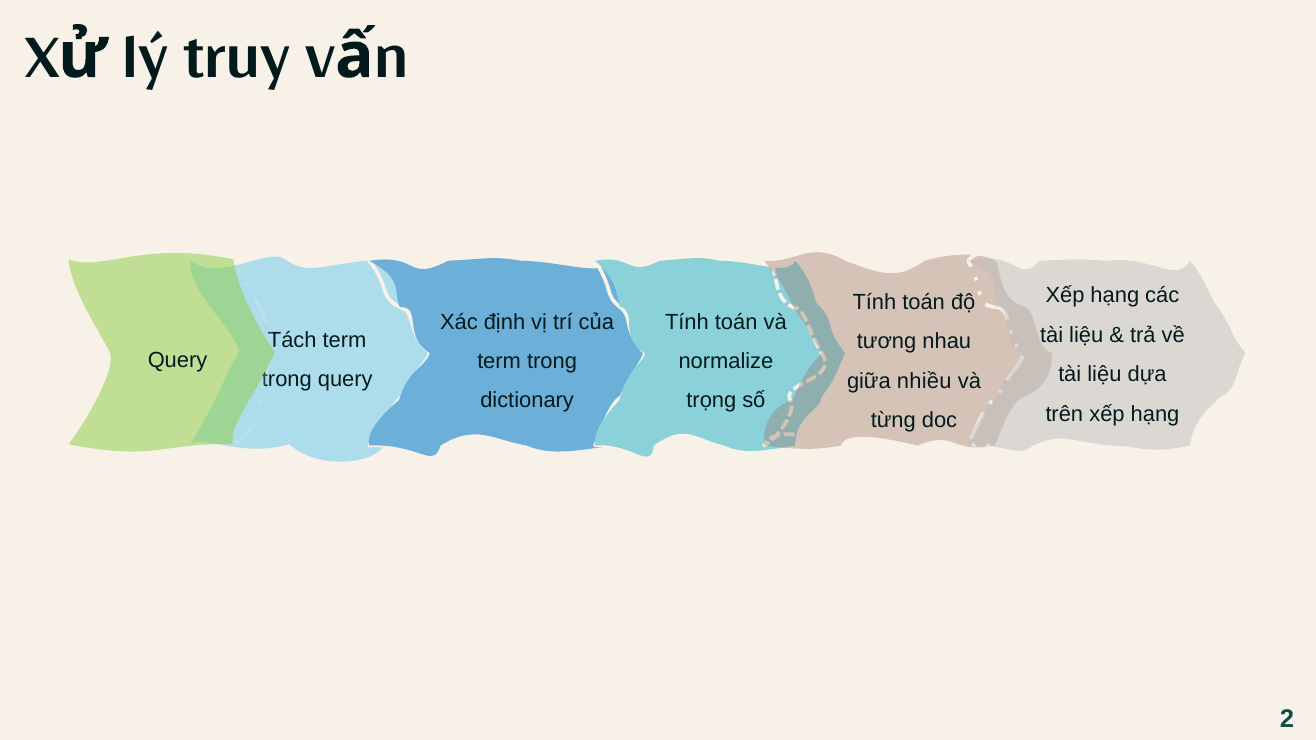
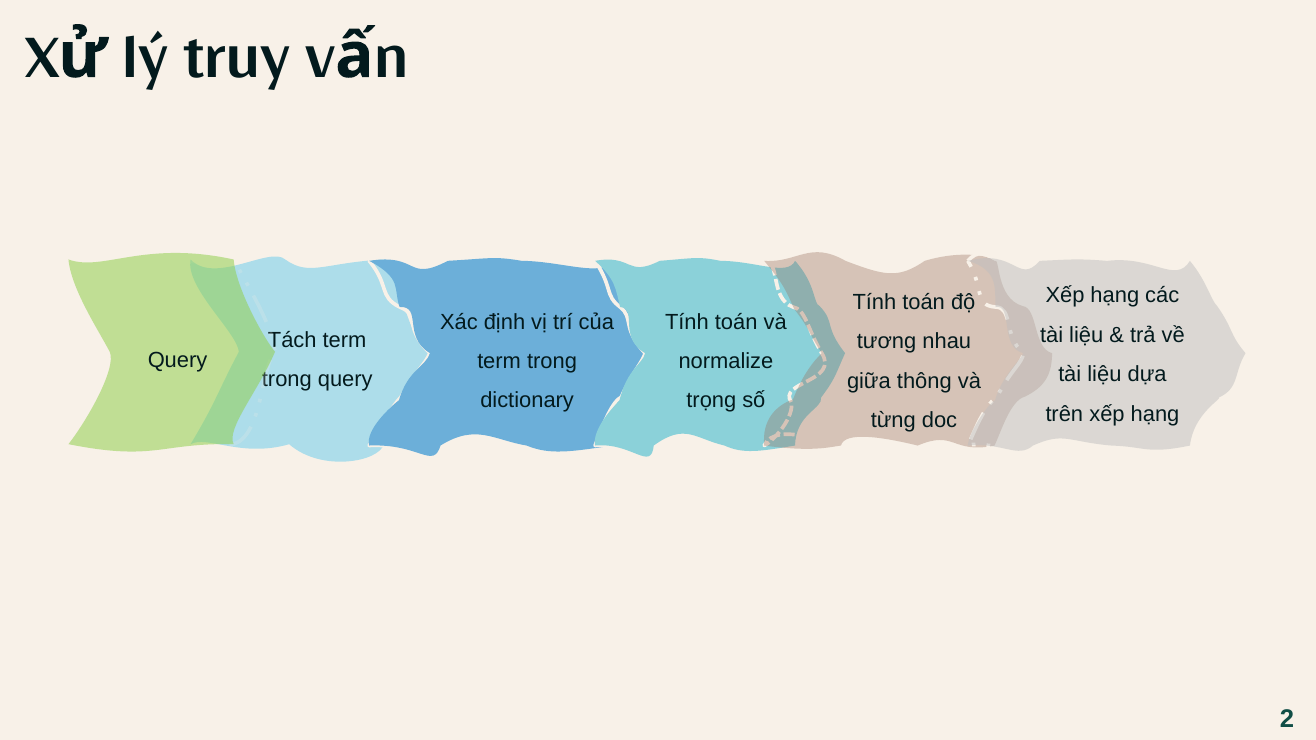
nhiều: nhiều -> thông (924, 381)
